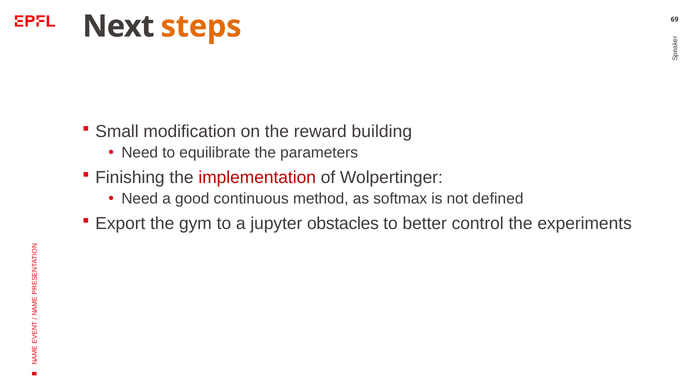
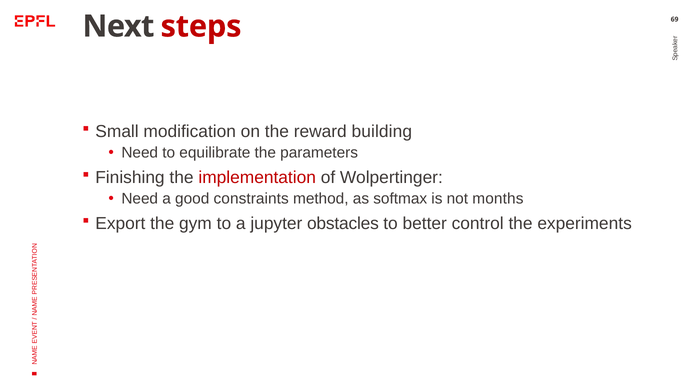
steps colour: orange -> red (201, 26)
continuous: continuous -> constraints (251, 199)
defined: defined -> months (498, 199)
